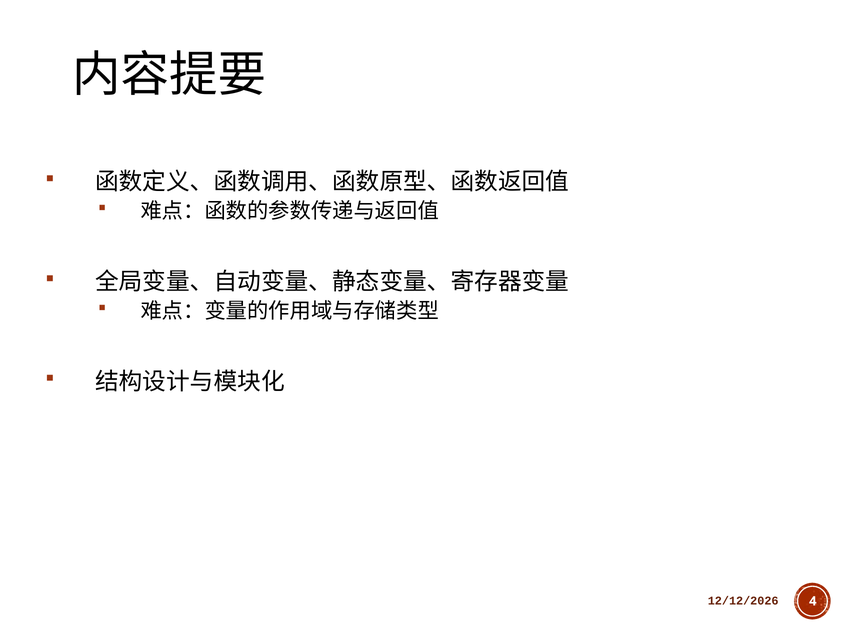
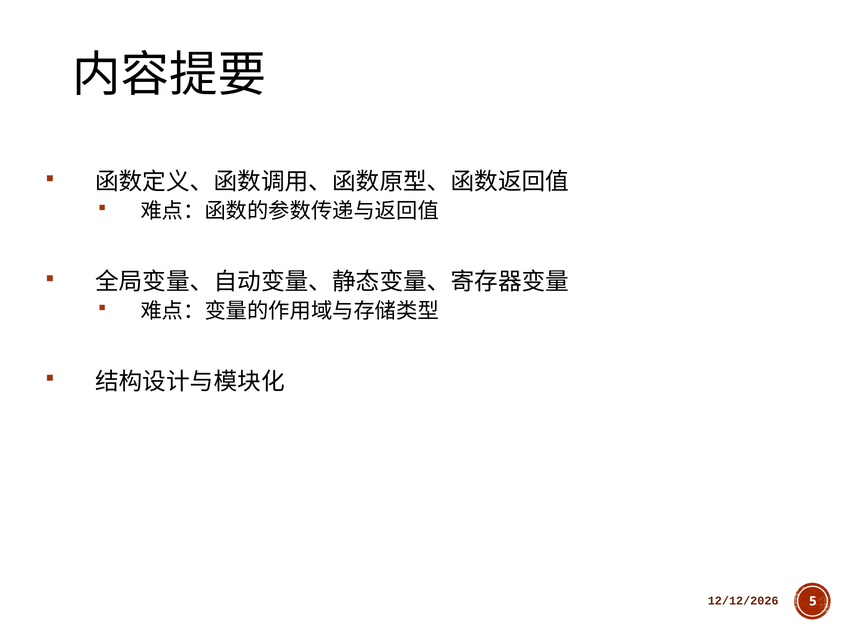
4: 4 -> 5 (813, 601)
